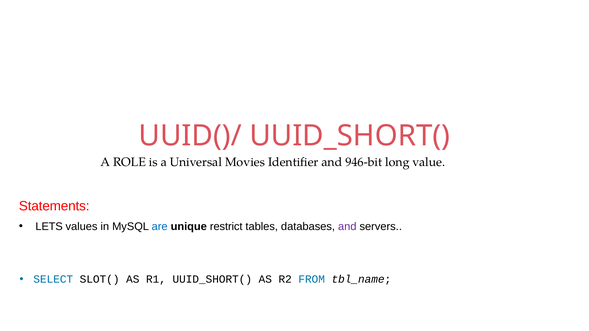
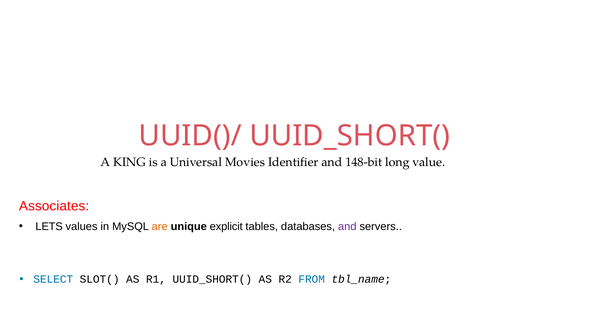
ROLE: ROLE -> KING (129, 162)
946-bit: 946-bit -> 148-bit (364, 162)
Statements: Statements -> Associates (54, 206)
are colour: blue -> orange (160, 227)
restrict: restrict -> explicit (226, 227)
